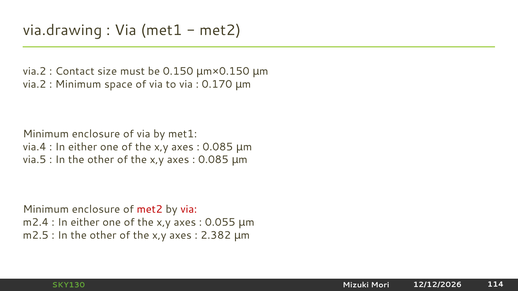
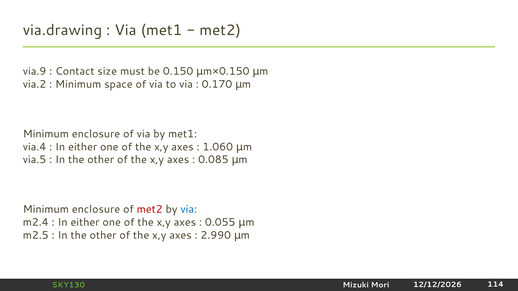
via.2: via.2 -> via.9 (35, 71)
0.085: 0.085 -> 1.060 (218, 147)
via colour: red -> blue (189, 210)
2.382: 2.382 -> 2.990 (216, 236)
